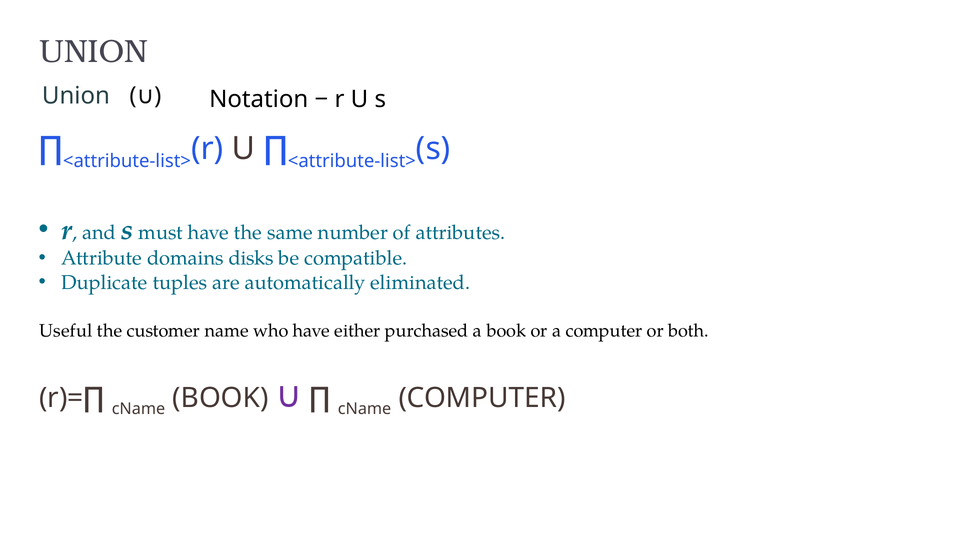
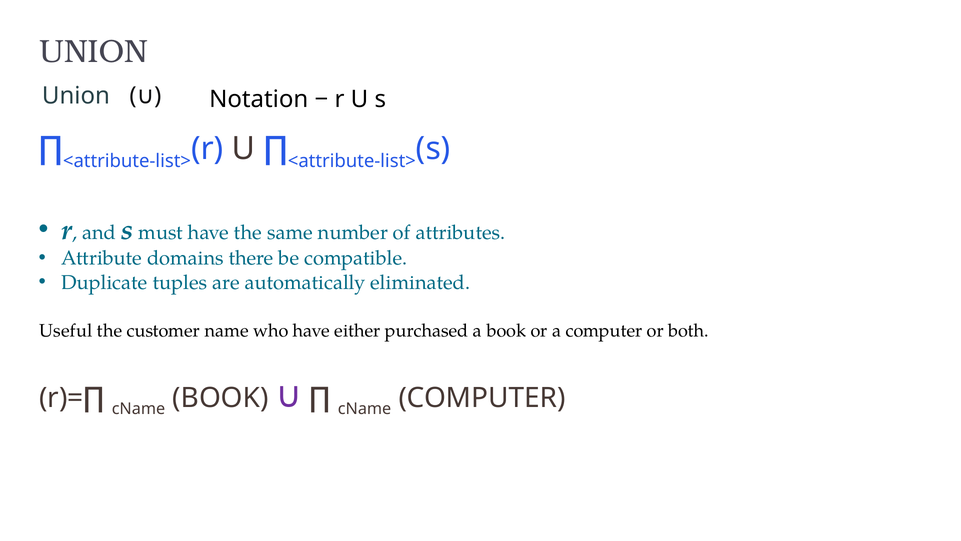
disks: disks -> there (251, 258)
